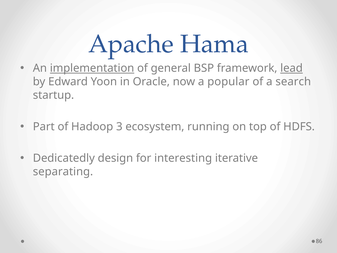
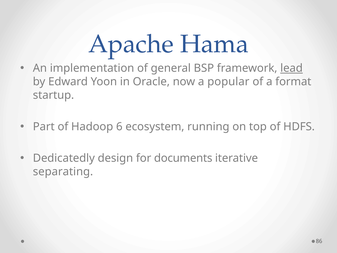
implementation underline: present -> none (92, 68)
search: search -> format (293, 82)
3: 3 -> 6 (119, 127)
interesting: interesting -> documents (183, 158)
